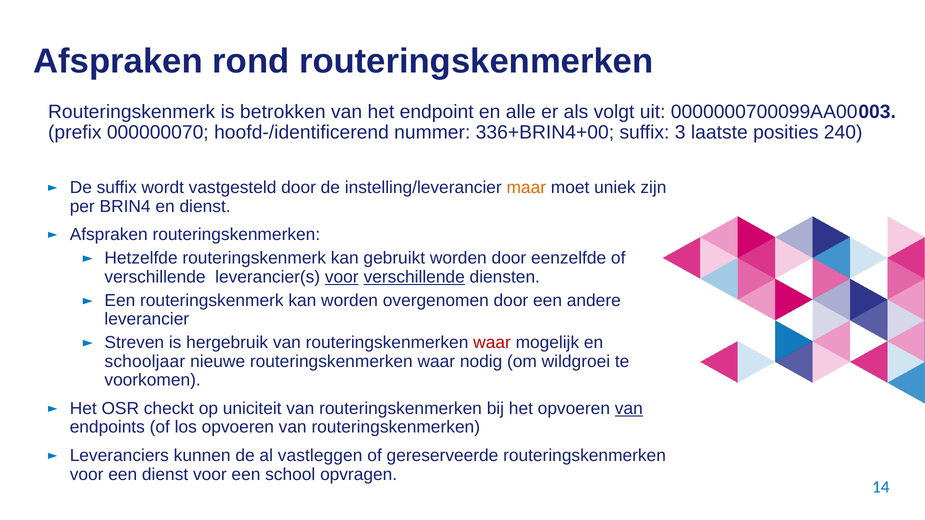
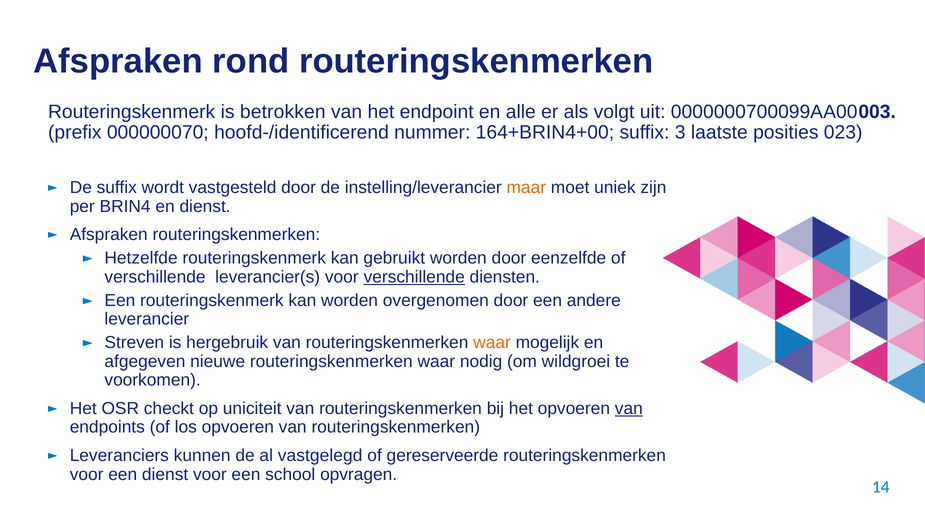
336+BRIN4+00: 336+BRIN4+00 -> 164+BRIN4+00 (545, 133)
240: 240 -> 023 (843, 133)
voor underline: present -> none (342, 277)
waar colour: red -> orange (492, 343)
schooljaar: schooljaar -> afgegeven (145, 362)
vastleggen: vastleggen -> vastgelegd (320, 456)
